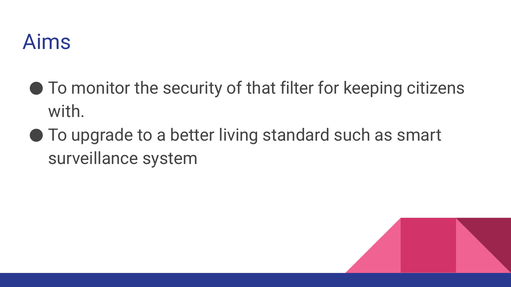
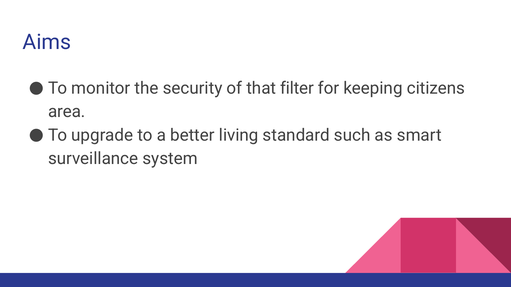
with: with -> area (67, 112)
